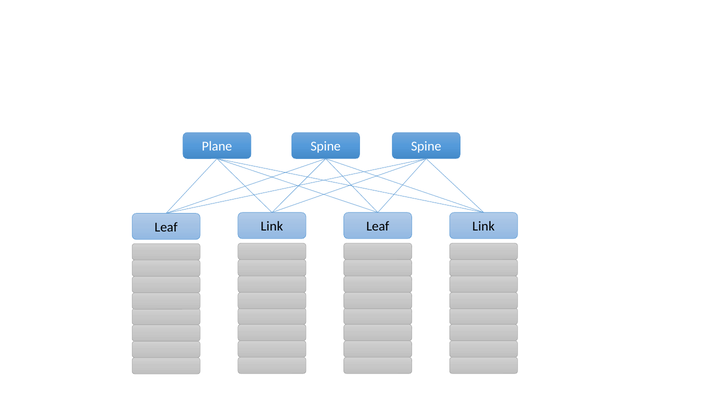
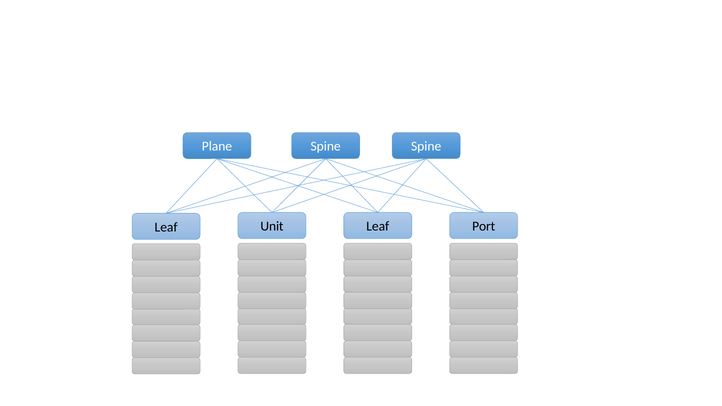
Link: Link -> Unit (272, 227)
Link: Link -> Port (484, 227)
